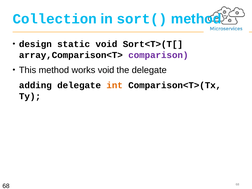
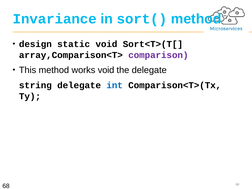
Collection: Collection -> Invariance (55, 19)
adding: adding -> string (35, 85)
int colour: orange -> blue (115, 85)
